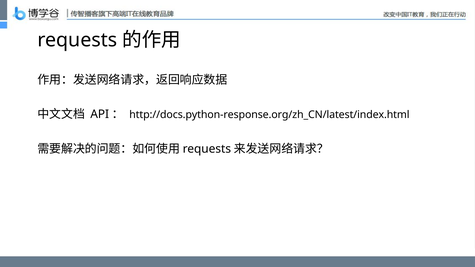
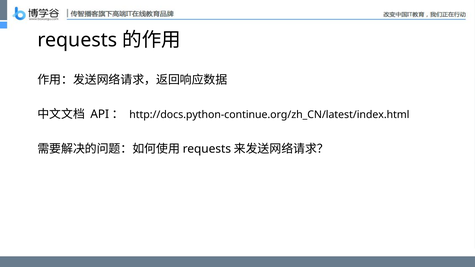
http://docs.python-response.org/zh_CN/latest/index.html: http://docs.python-response.org/zh_CN/latest/index.html -> http://docs.python-continue.org/zh_CN/latest/index.html (269, 115)
